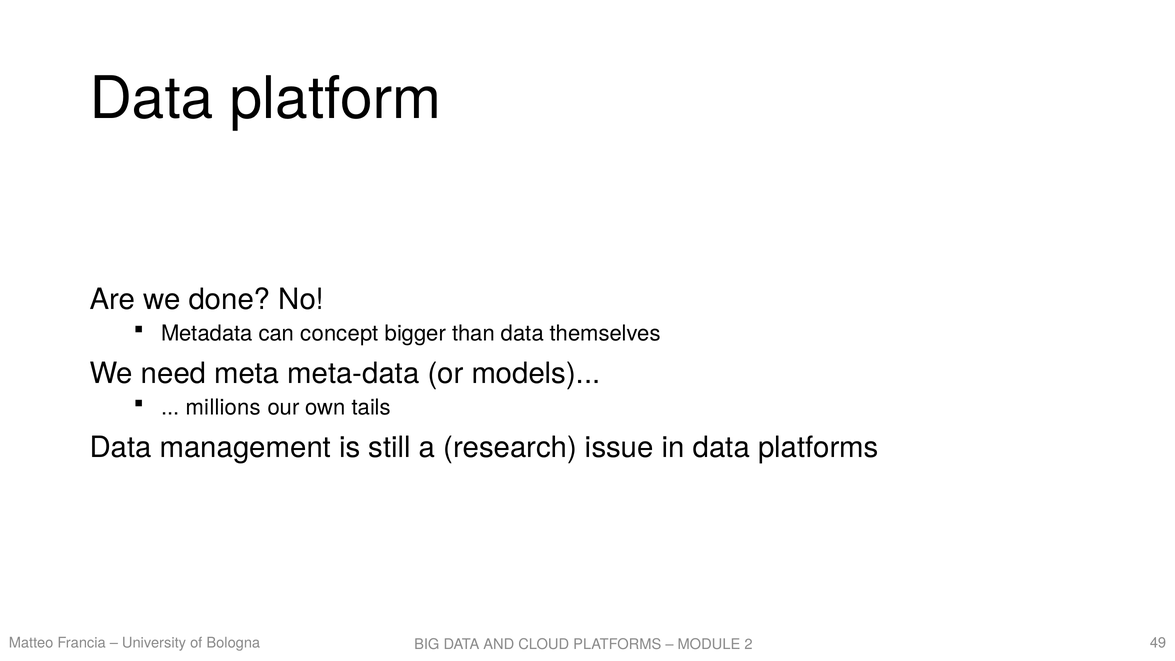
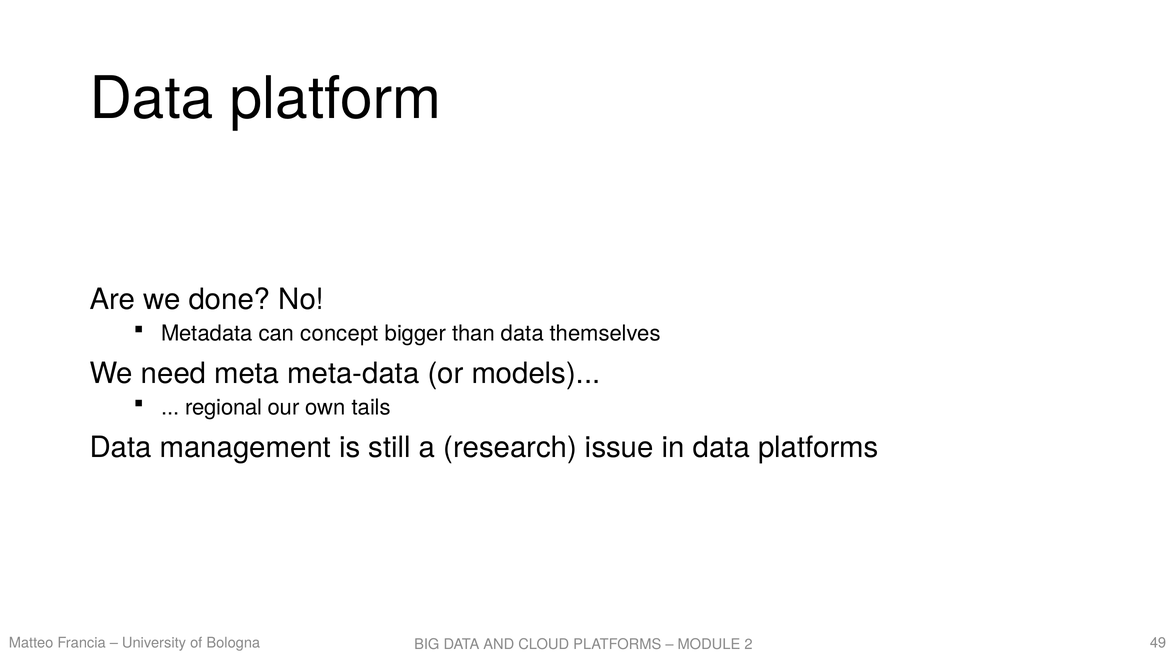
millions: millions -> regional (224, 407)
